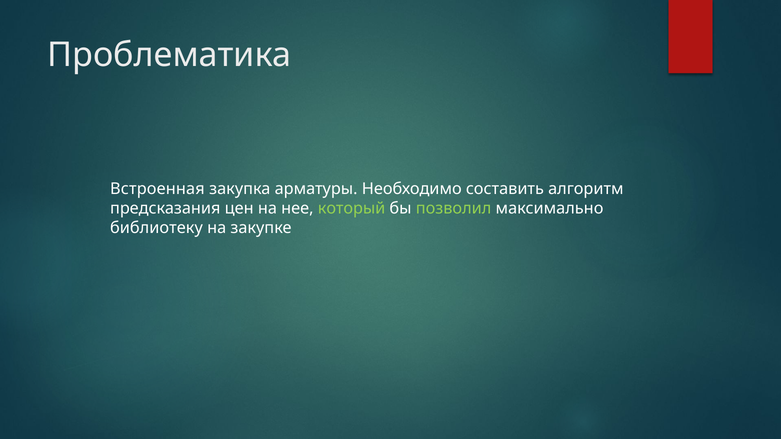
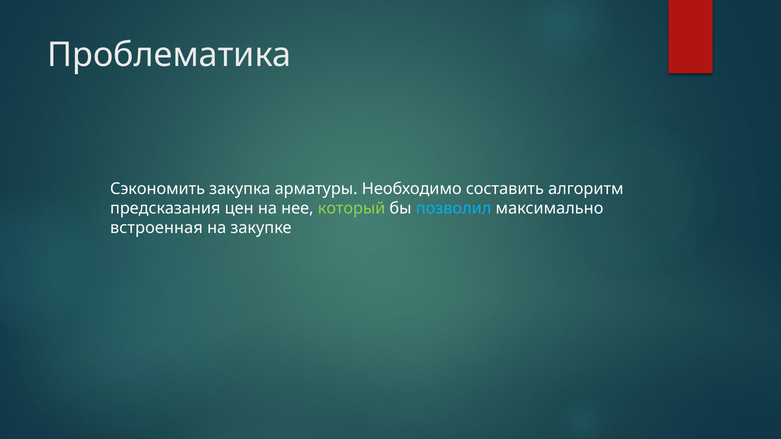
Встроенная: Встроенная -> Сэкономить (158, 189)
позволил colour: light green -> light blue (454, 209)
библиотеку: библиотеку -> встроенная (156, 228)
